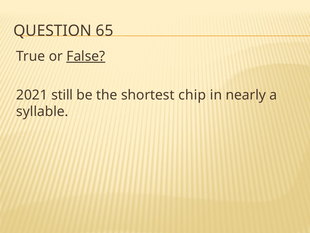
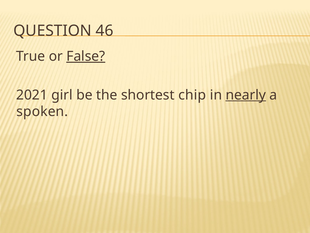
65: 65 -> 46 (105, 31)
still: still -> girl (62, 95)
nearly underline: none -> present (246, 95)
syllable: syllable -> spoken (42, 111)
